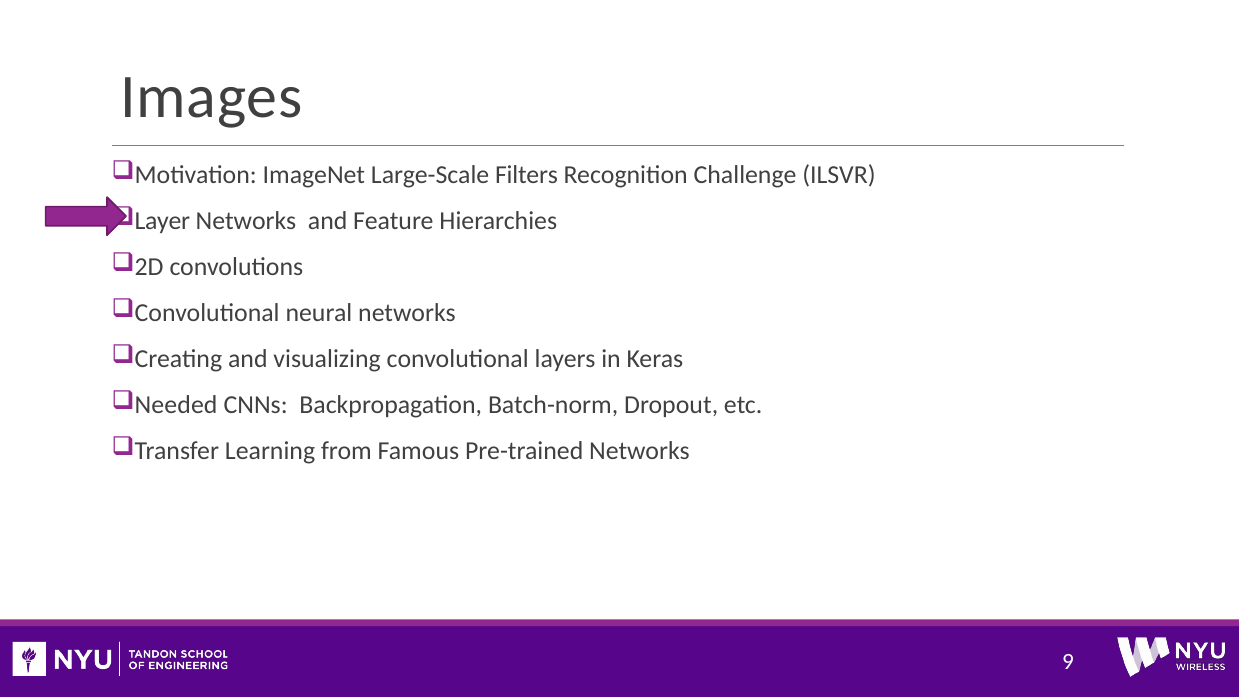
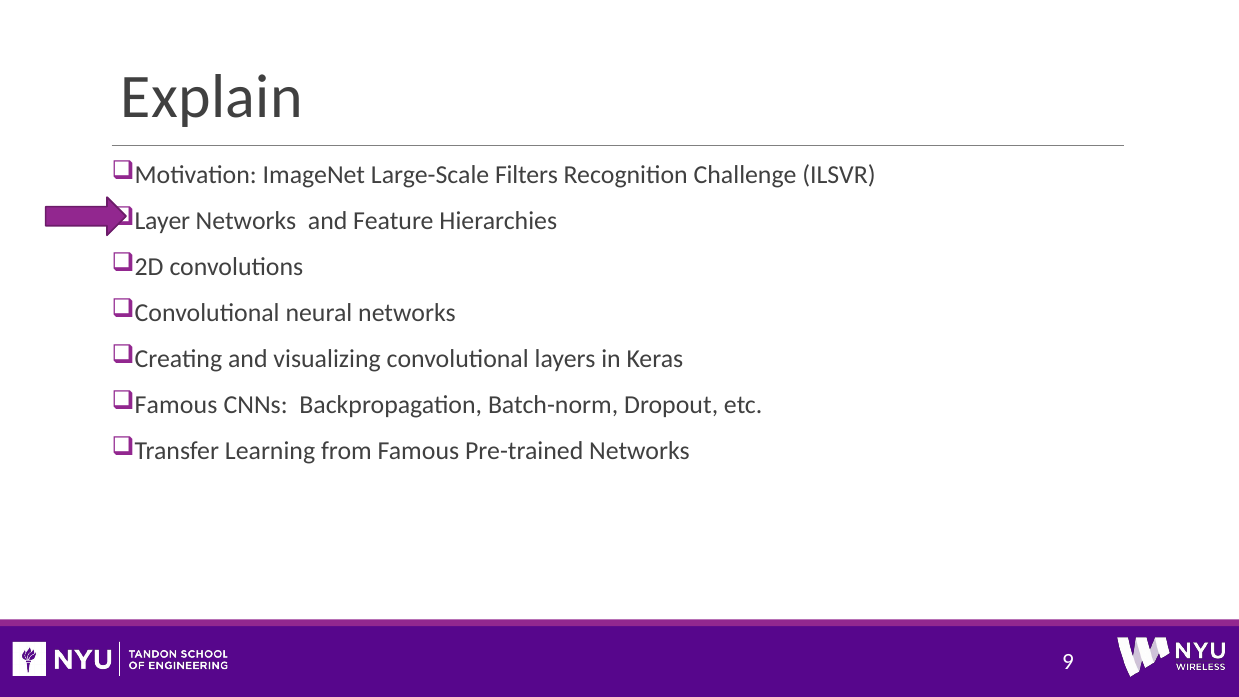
Images: Images -> Explain (212, 97)
Needed: Needed -> Famous (176, 405)
